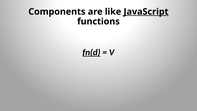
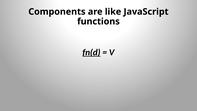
JavaScript underline: present -> none (146, 12)
